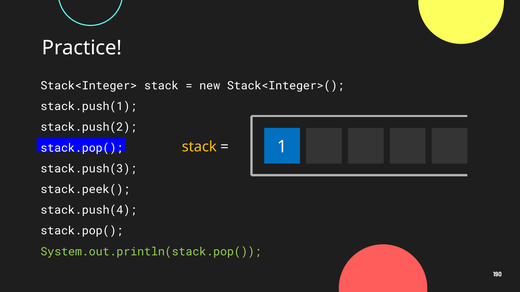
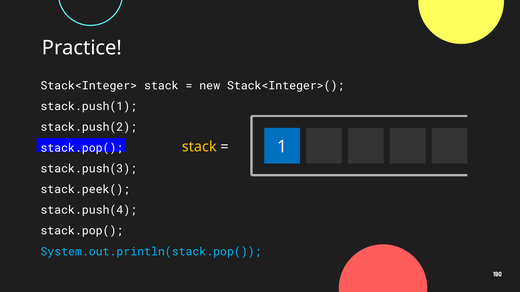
System.out.println(stack.pop( colour: light green -> light blue (151, 252)
